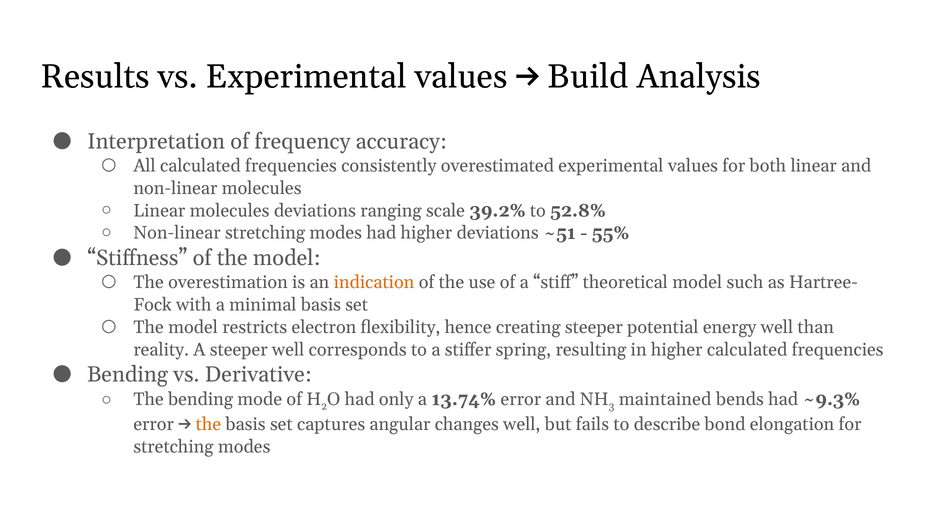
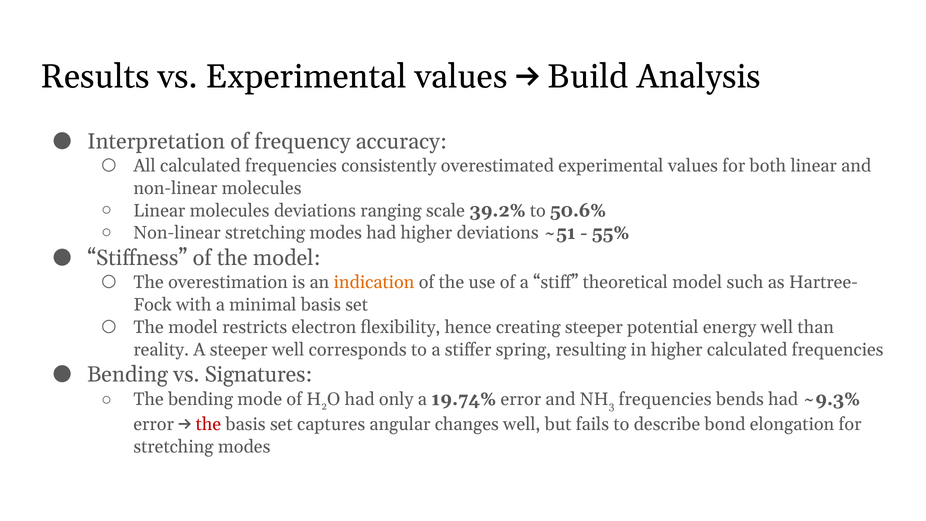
52.8%: 52.8% -> 50.6% (578, 211)
Derivative: Derivative -> Signatures (258, 375)
13.74%: 13.74% -> 19.74% (464, 399)
maintained: maintained -> frequencies (665, 399)
the colour: orange -> red (208, 424)
